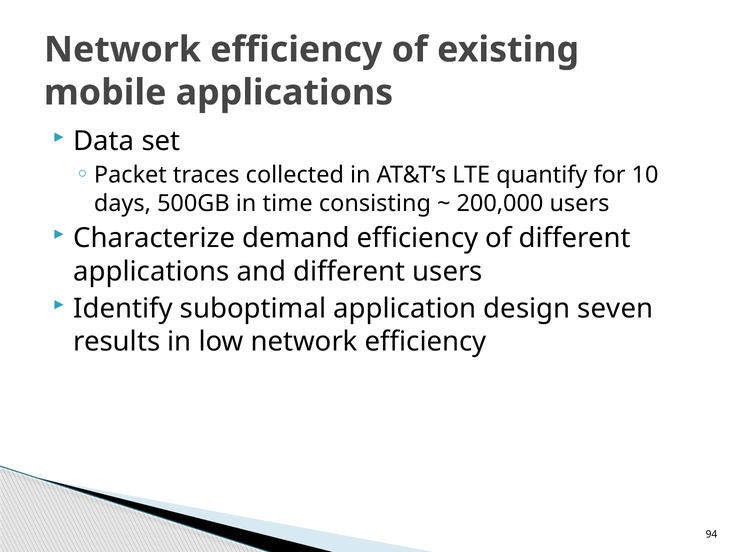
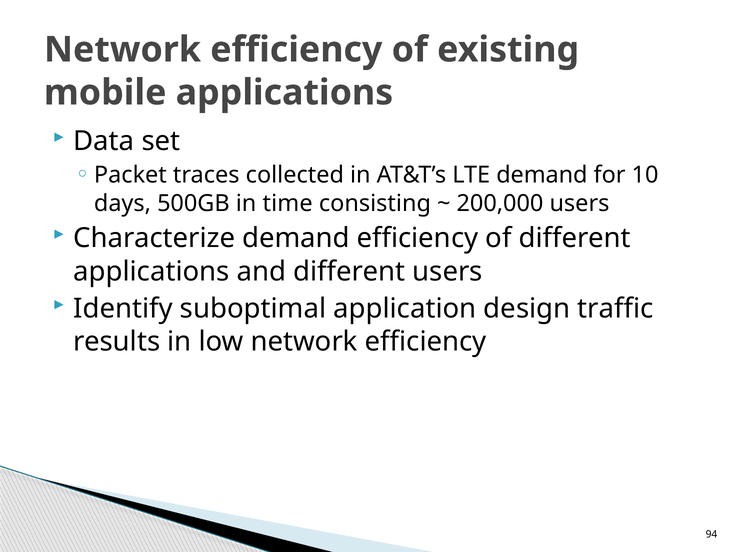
LTE quantify: quantify -> demand (542, 175)
seven: seven -> traffic (615, 308)
